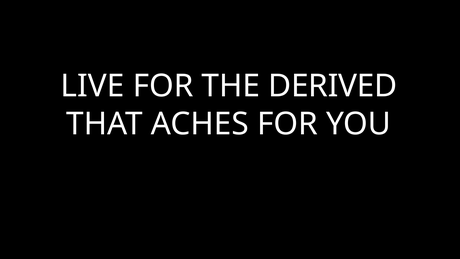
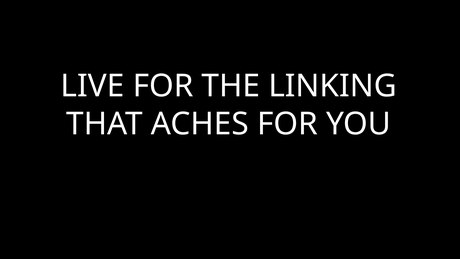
DERIVED: DERIVED -> LINKING (333, 86)
